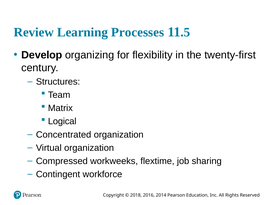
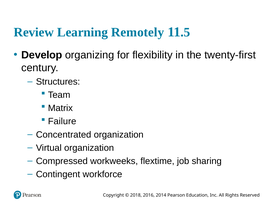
Processes: Processes -> Remotely (138, 32)
Logical: Logical -> Failure (62, 122)
